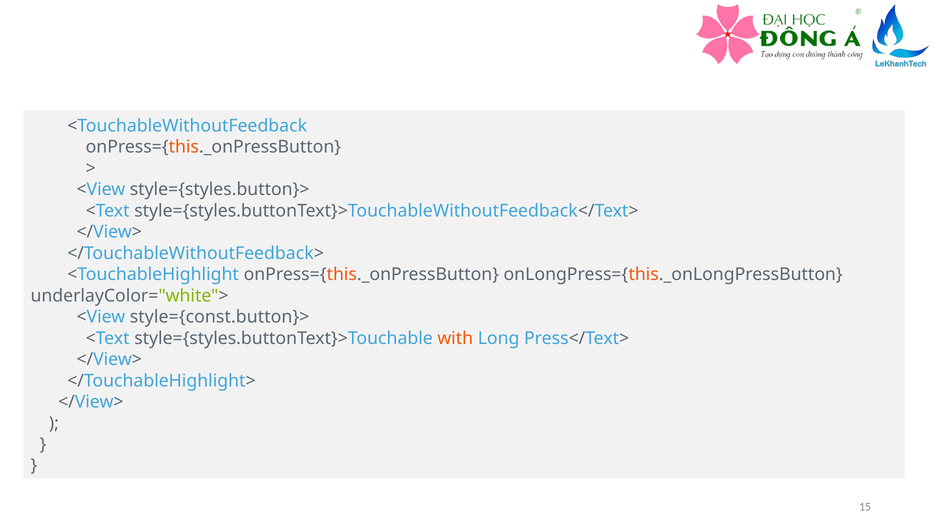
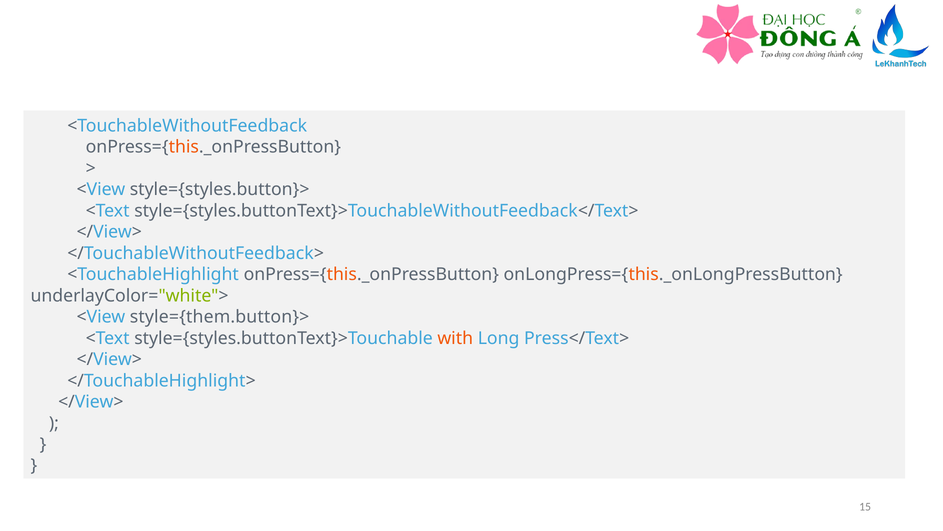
style={const.button}>: style={const.button}> -> style={them.button}> (220, 317)
